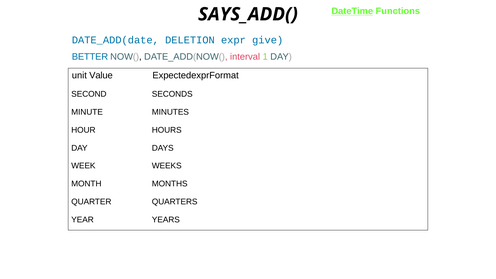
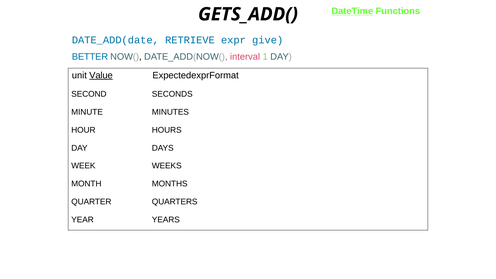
SAYS_ADD(: SAYS_ADD( -> GETS_ADD( (248, 14)
DELETION: DELETION -> RETRIEVE (190, 40)
Value underline: none -> present (101, 75)
